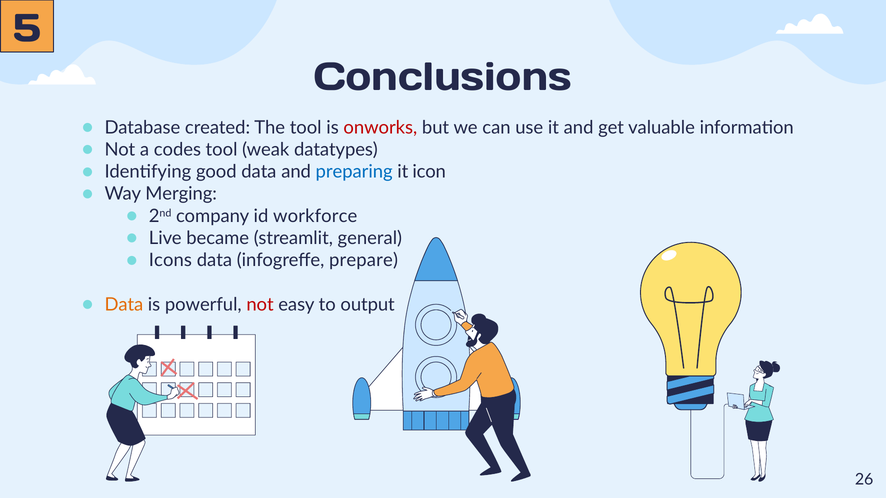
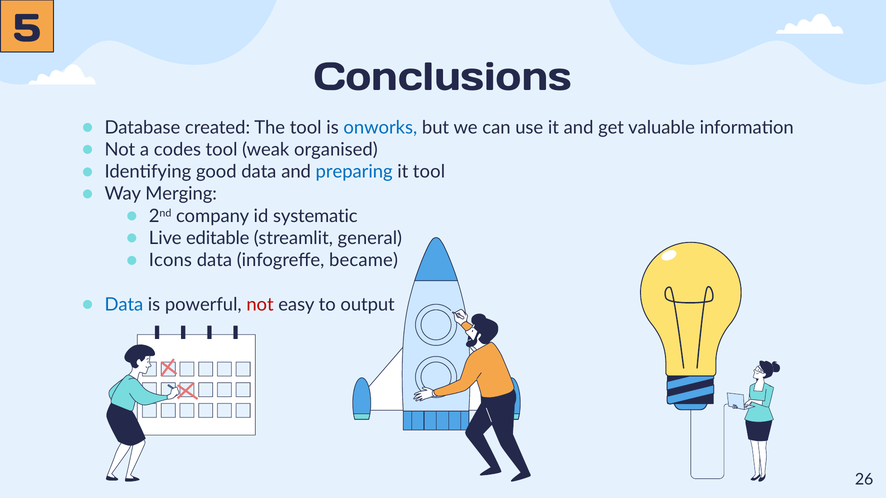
onworks colour: red -> blue (380, 128)
datatypes: datatypes -> organised (336, 150)
it icon: icon -> tool (429, 172)
workforce: workforce -> systematic (315, 216)
became: became -> editable (218, 238)
prepare: prepare -> became (363, 260)
Data colour: orange -> blue (124, 305)
